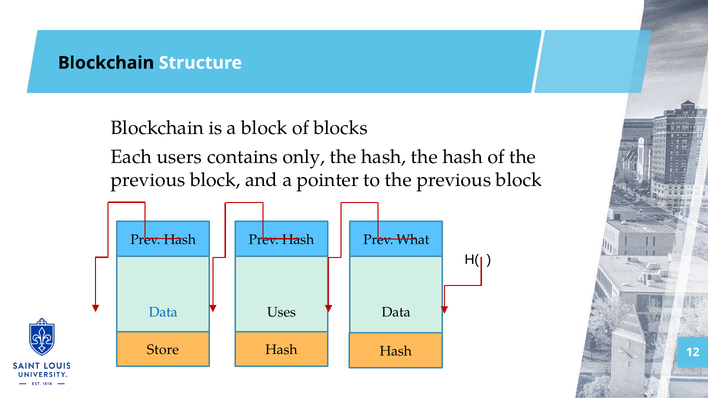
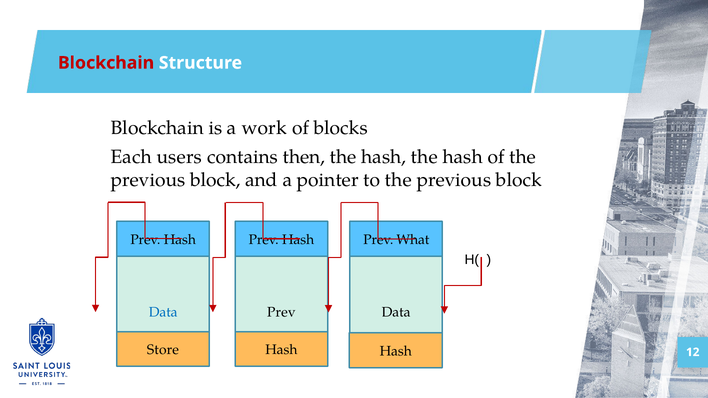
Blockchain colour: black -> red (106, 63)
a block: block -> work (264, 128)
only: only -> then (304, 157)
Uses: Uses -> Prev (281, 313)
